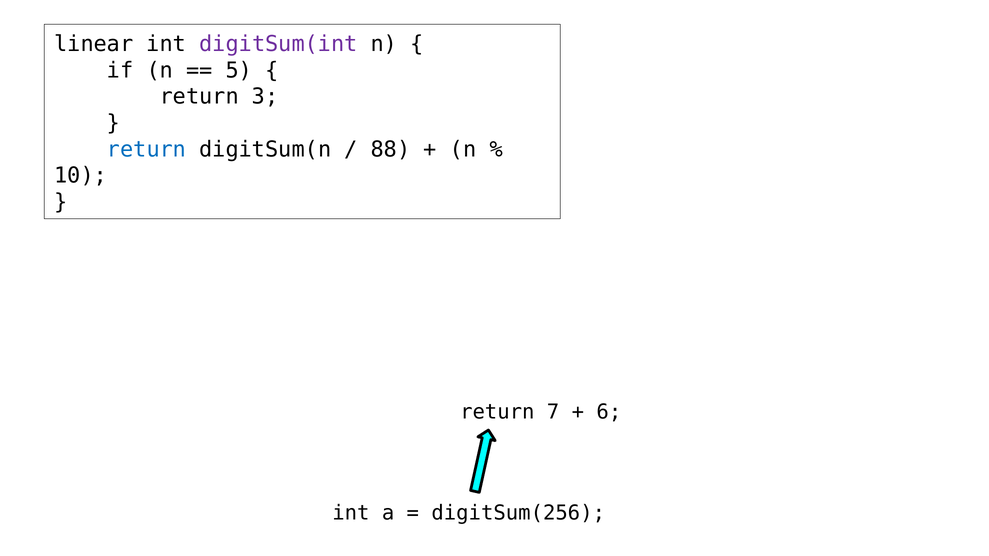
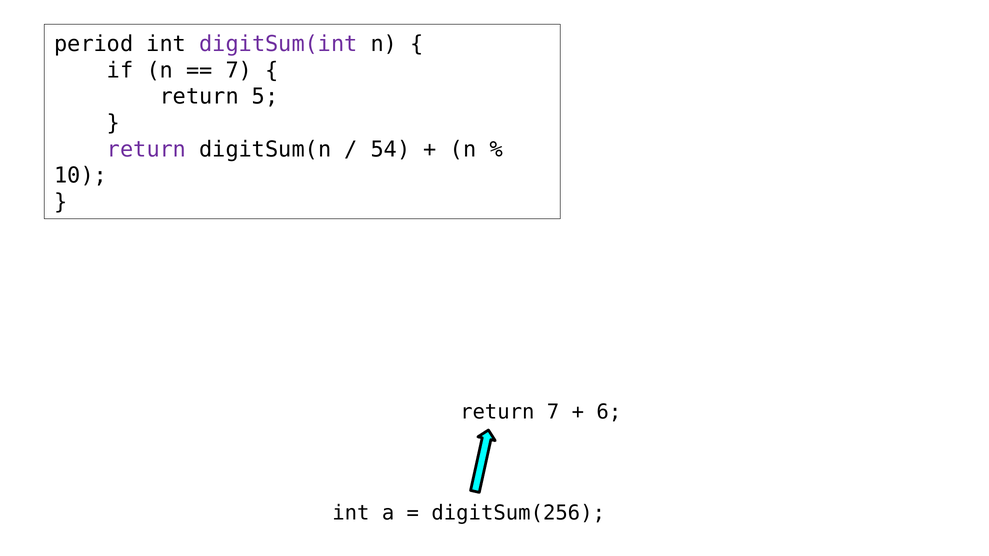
linear: linear -> period (94, 44)
5: 5 -> 7 (239, 70)
3: 3 -> 5 (265, 97)
return colour: blue -> purple (147, 149)
88: 88 -> 54 (391, 149)
